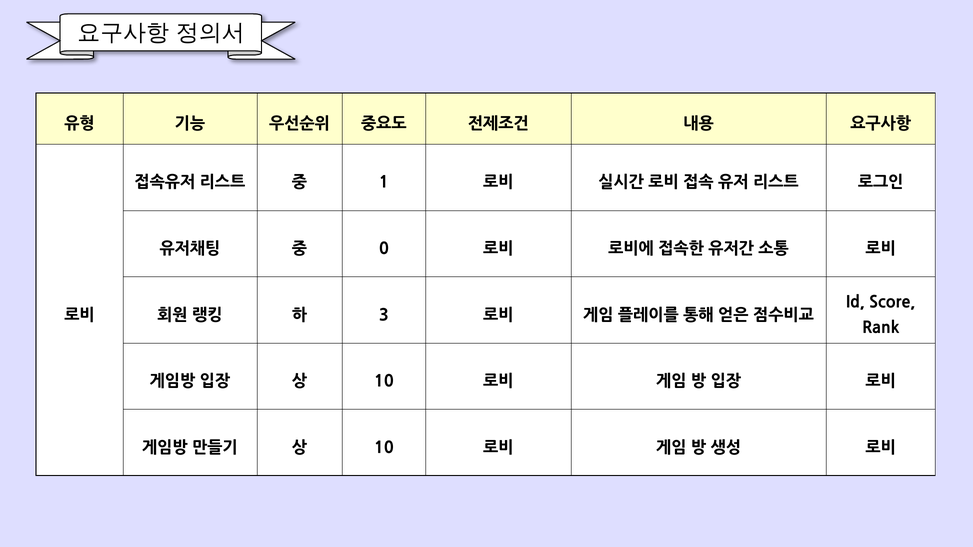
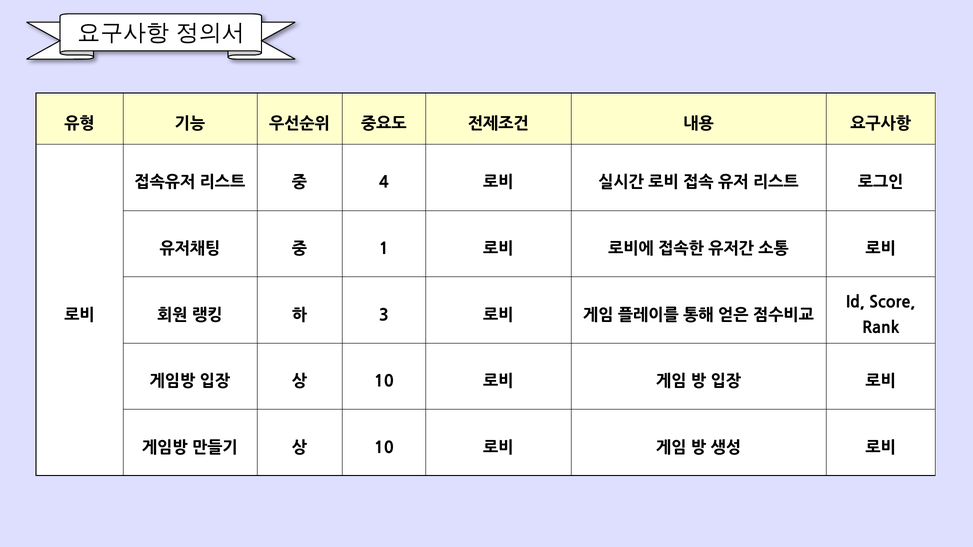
1: 1 -> 4 (384, 183)
0: 0 -> 1 (384, 249)
